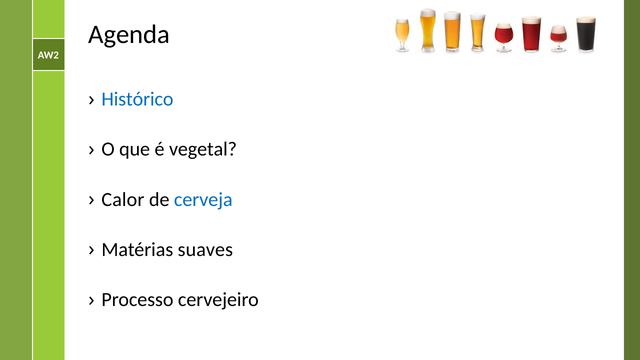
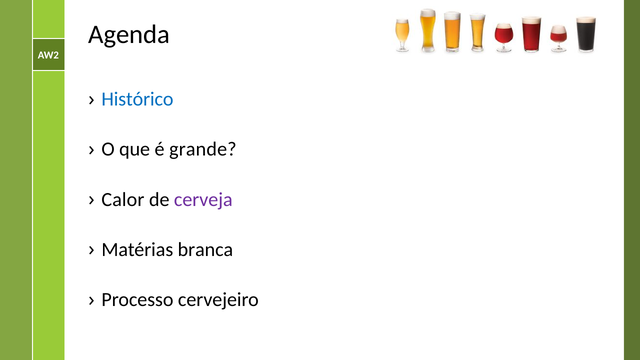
vegetal: vegetal -> grande (203, 149)
cerveja colour: blue -> purple (203, 200)
suaves: suaves -> branca (205, 250)
